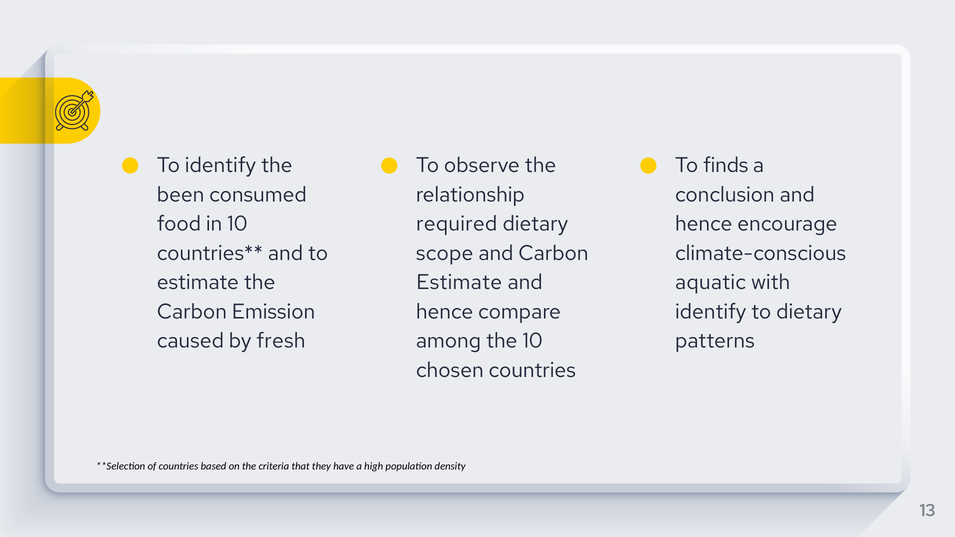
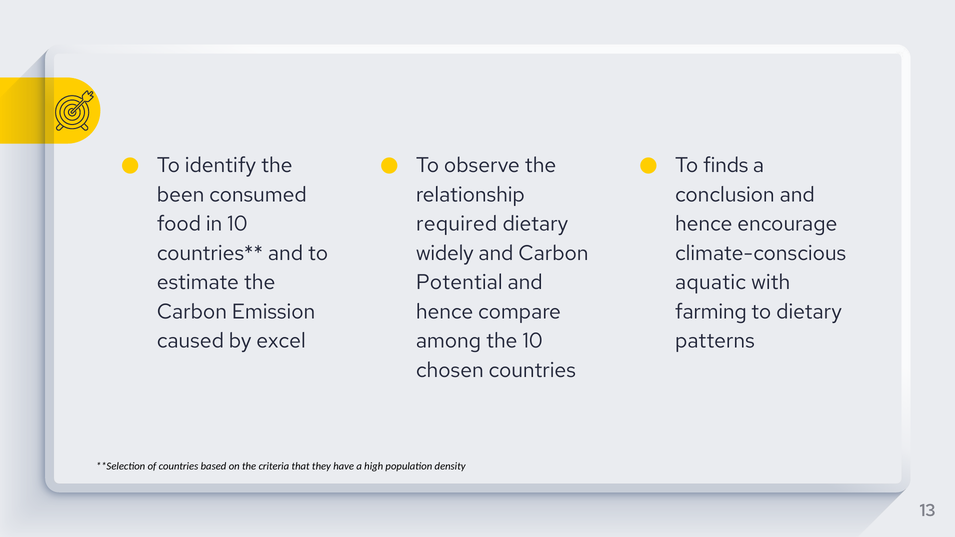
scope: scope -> widely (445, 253)
Estimate: Estimate -> Potential (459, 283)
identify: identify -> farming (711, 312)
fresh: fresh -> excel (281, 341)
